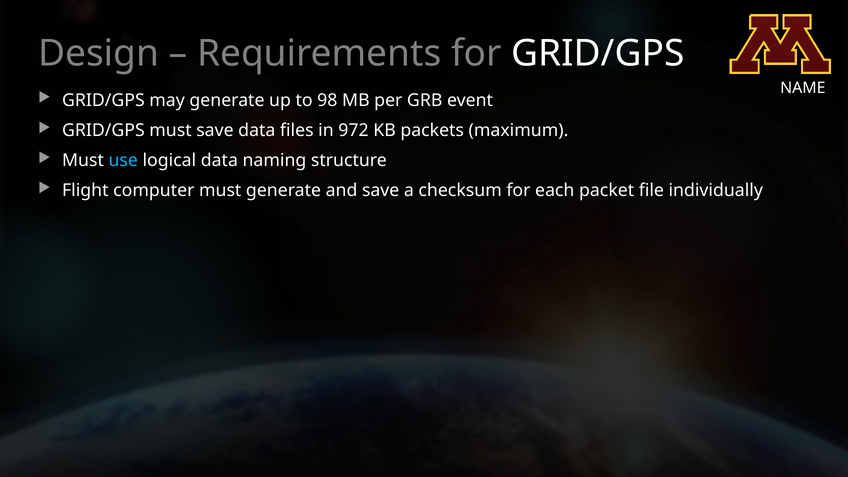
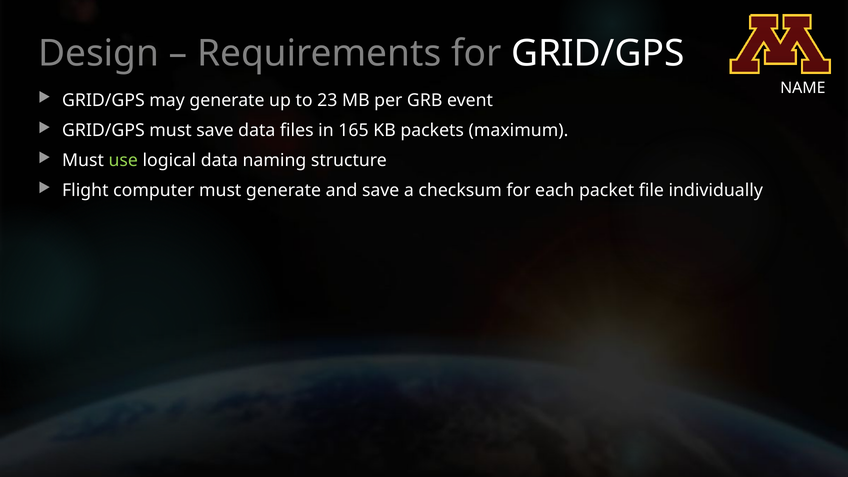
98: 98 -> 23 (327, 100)
972: 972 -> 165 (354, 130)
use colour: light blue -> light green (123, 161)
